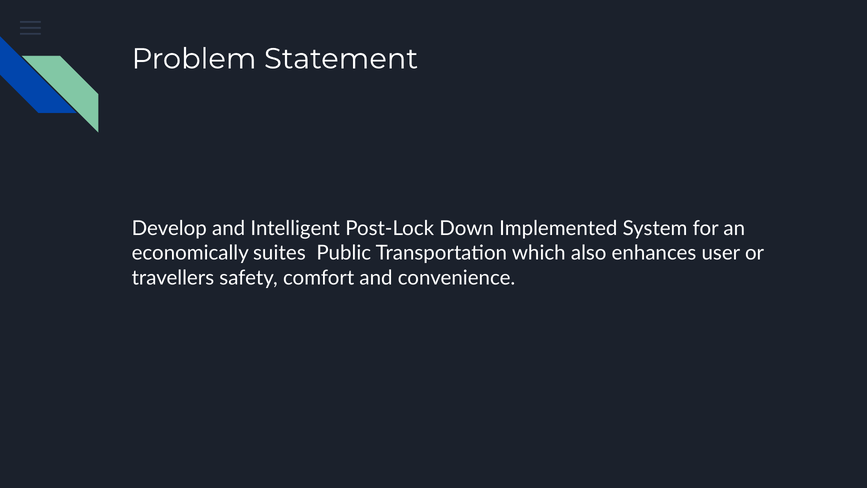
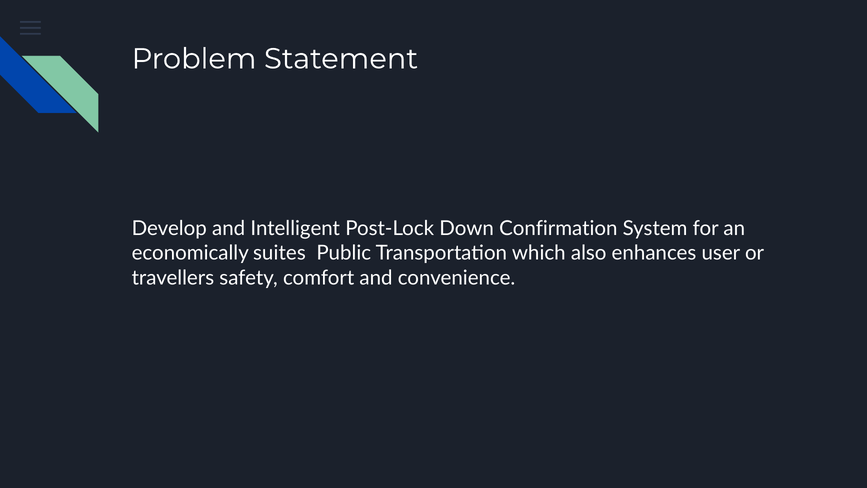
Implemented: Implemented -> Confirmation (558, 228)
